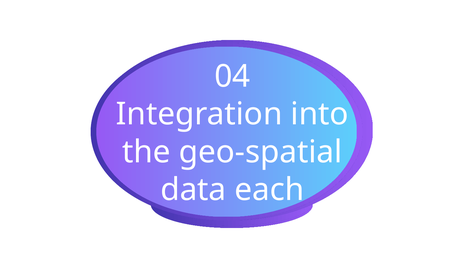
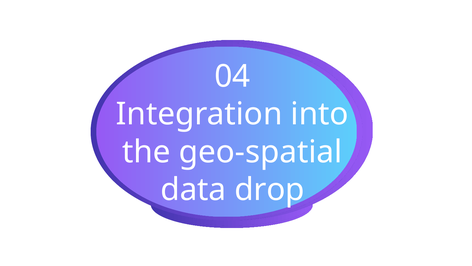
each: each -> drop (270, 190)
